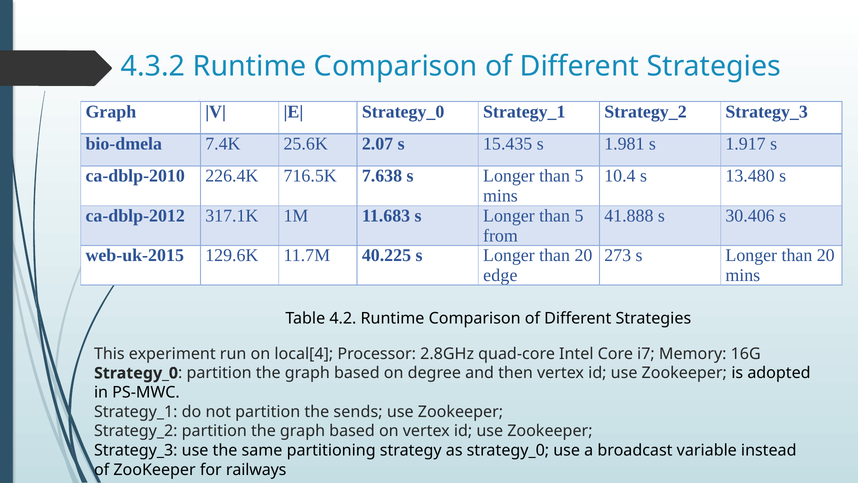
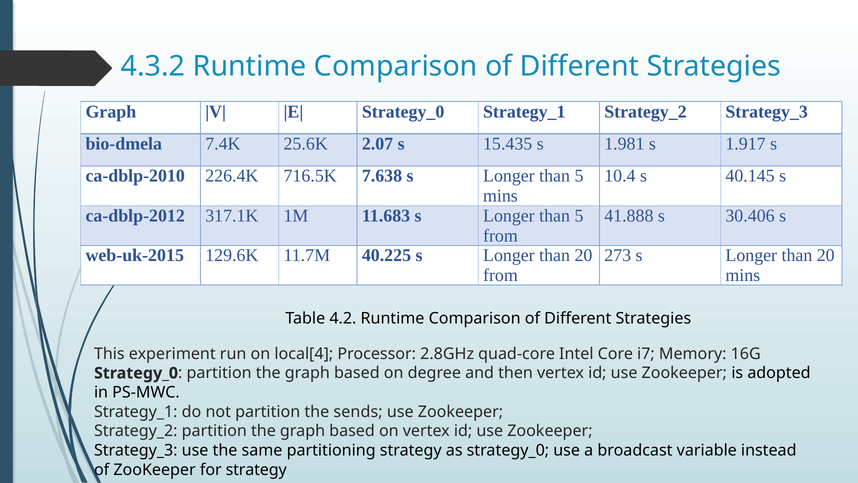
13.480: 13.480 -> 40.145 (750, 176)
edge: edge -> from (500, 275)
for railways: railways -> strategy (256, 469)
